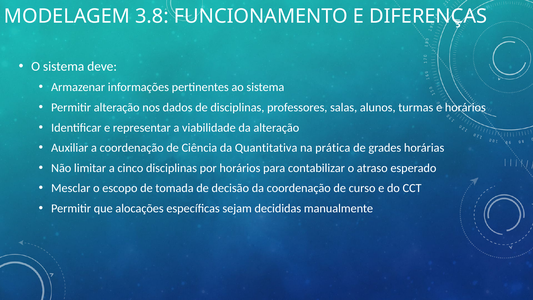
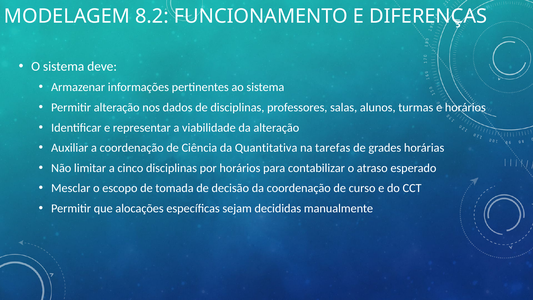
3.8: 3.8 -> 8.2 (152, 16)
prática: prática -> tarefas (333, 148)
